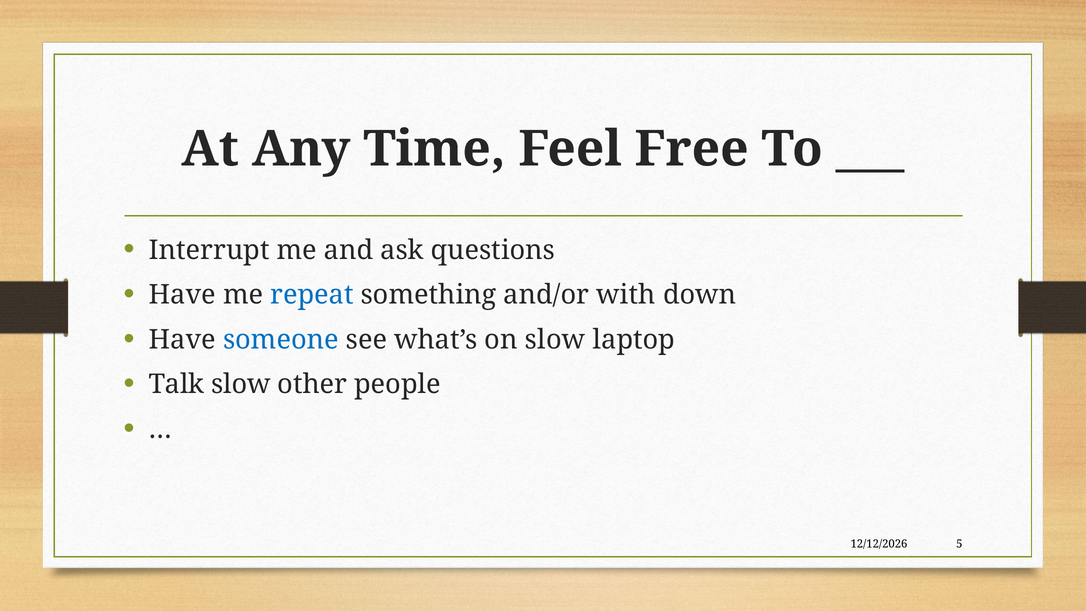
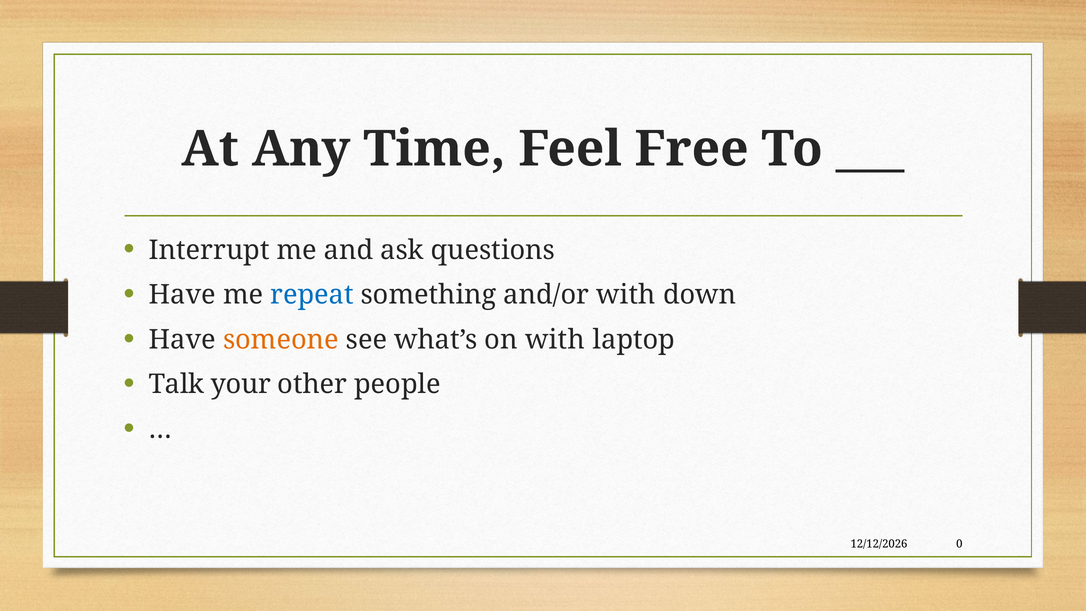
someone colour: blue -> orange (281, 340)
on slow: slow -> with (555, 340)
Talk slow: slow -> your (241, 384)
5: 5 -> 0 (959, 544)
